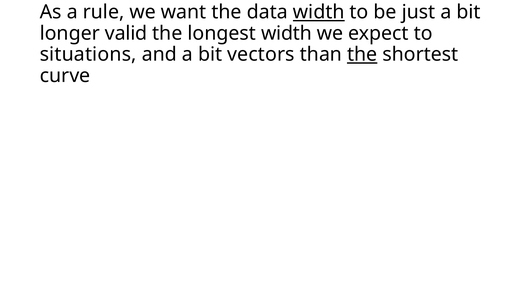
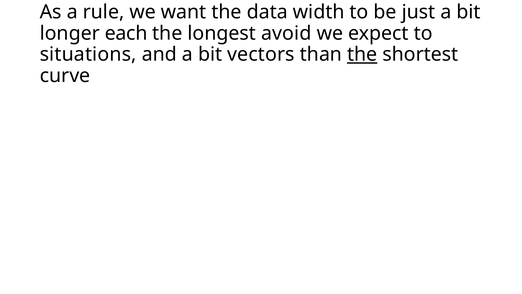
width underline: present -> none (319, 12)
valid: valid -> each (126, 33)
longest width: width -> avoid (286, 33)
